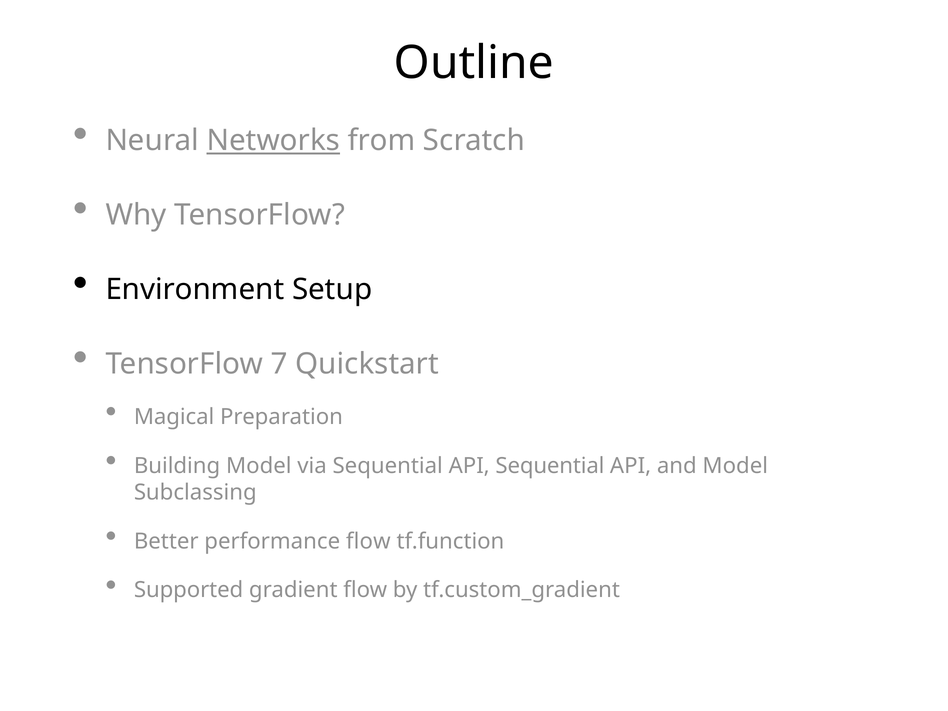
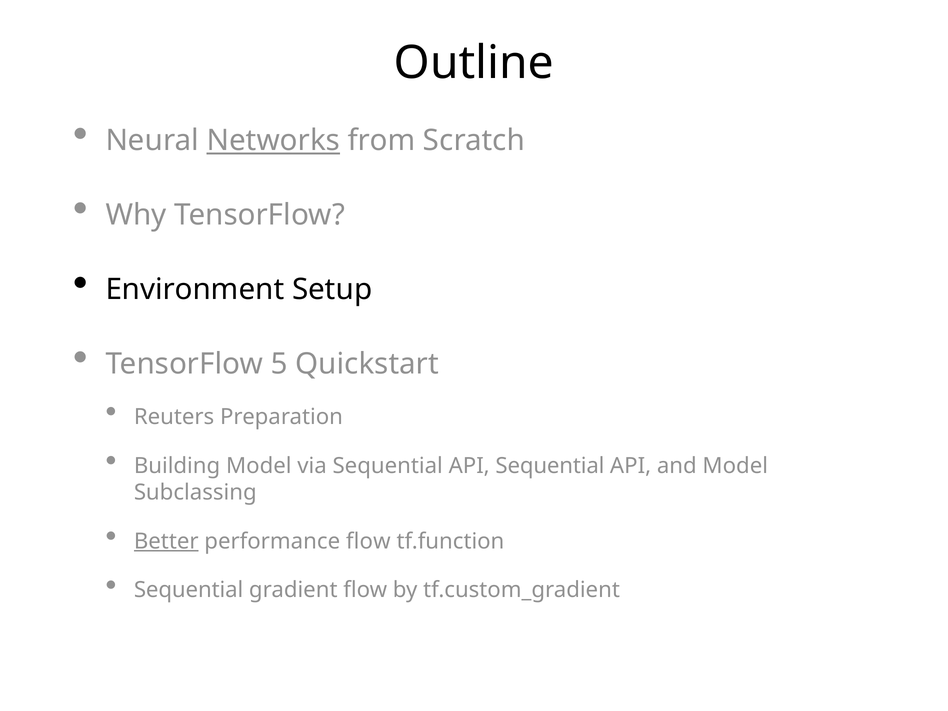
7: 7 -> 5 (279, 364)
Magical: Magical -> Reuters (174, 417)
Better underline: none -> present (166, 541)
Supported: Supported -> Sequential (189, 590)
